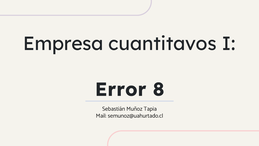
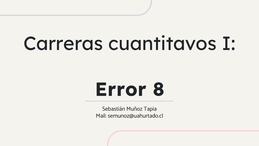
Empresa: Empresa -> Carreras (63, 44)
